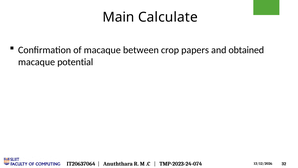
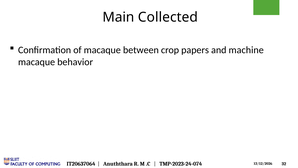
Calculate: Calculate -> Collected (168, 17)
obtained: obtained -> machine (246, 50)
potential: potential -> behavior (75, 62)
